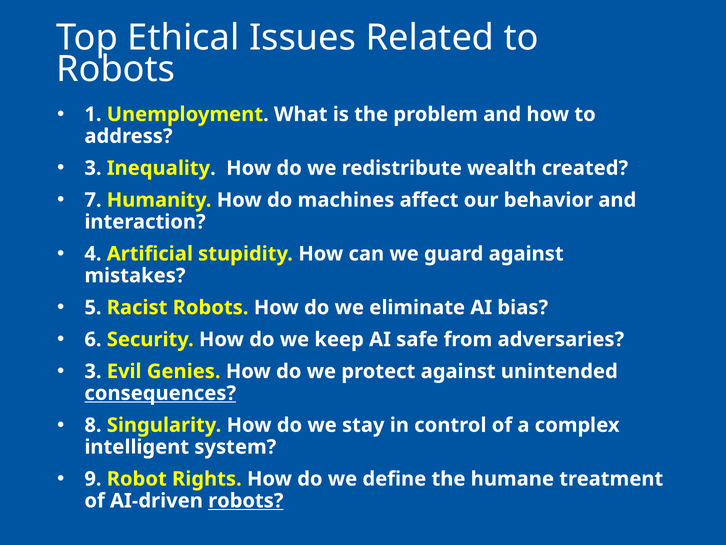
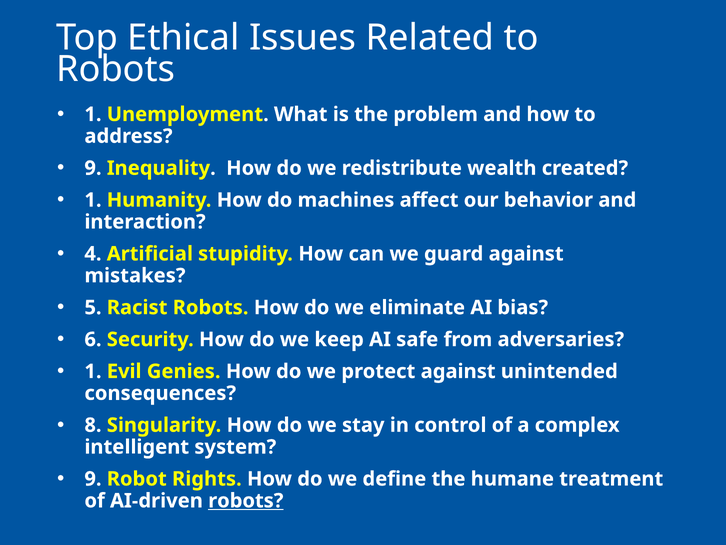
3: 3 -> 9 (93, 168)
7: 7 -> 1 (93, 200)
3: 3 -> 1 (93, 371)
consequences underline: present -> none (160, 393)
